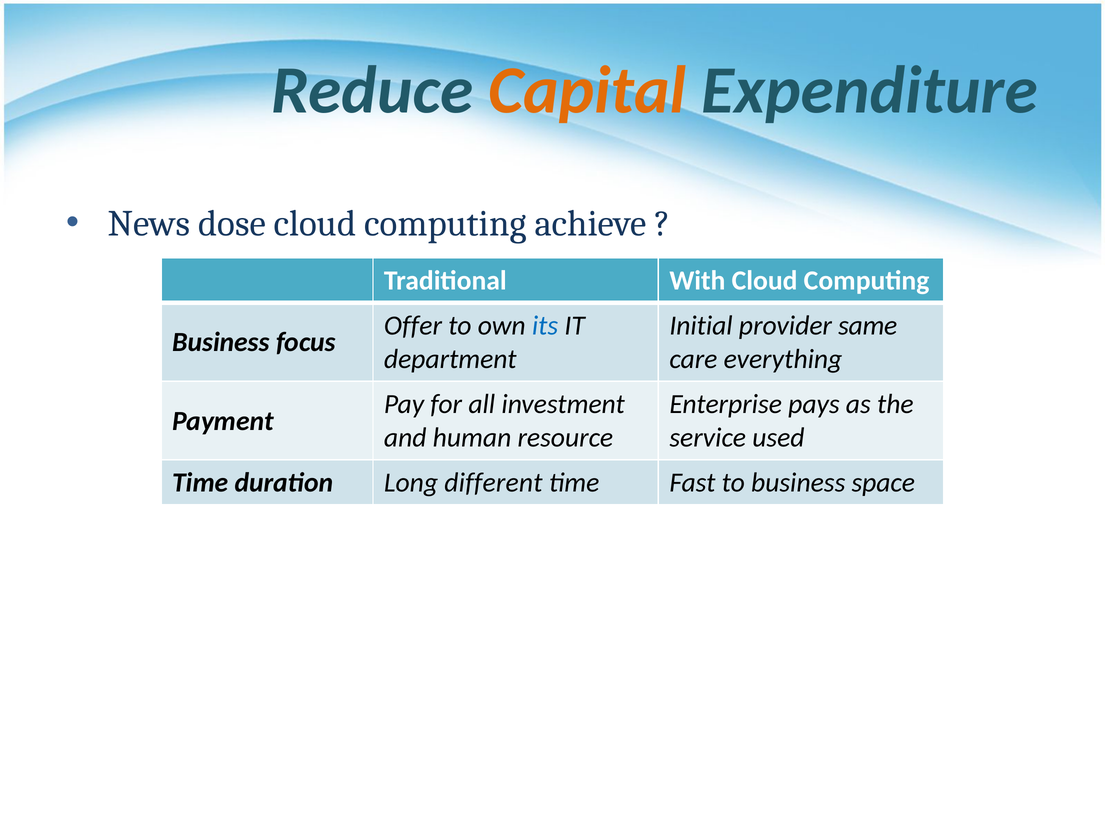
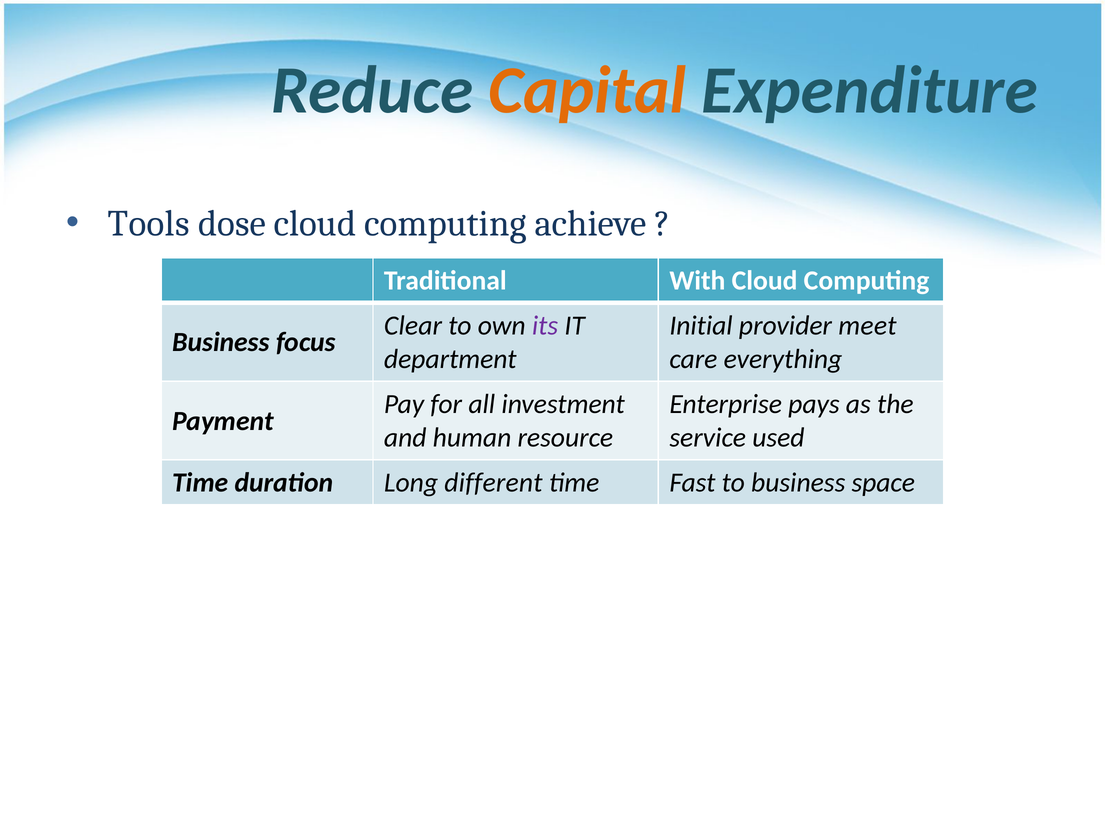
News: News -> Tools (149, 224)
Offer: Offer -> Clear (413, 325)
its colour: blue -> purple (545, 325)
same: same -> meet (867, 325)
